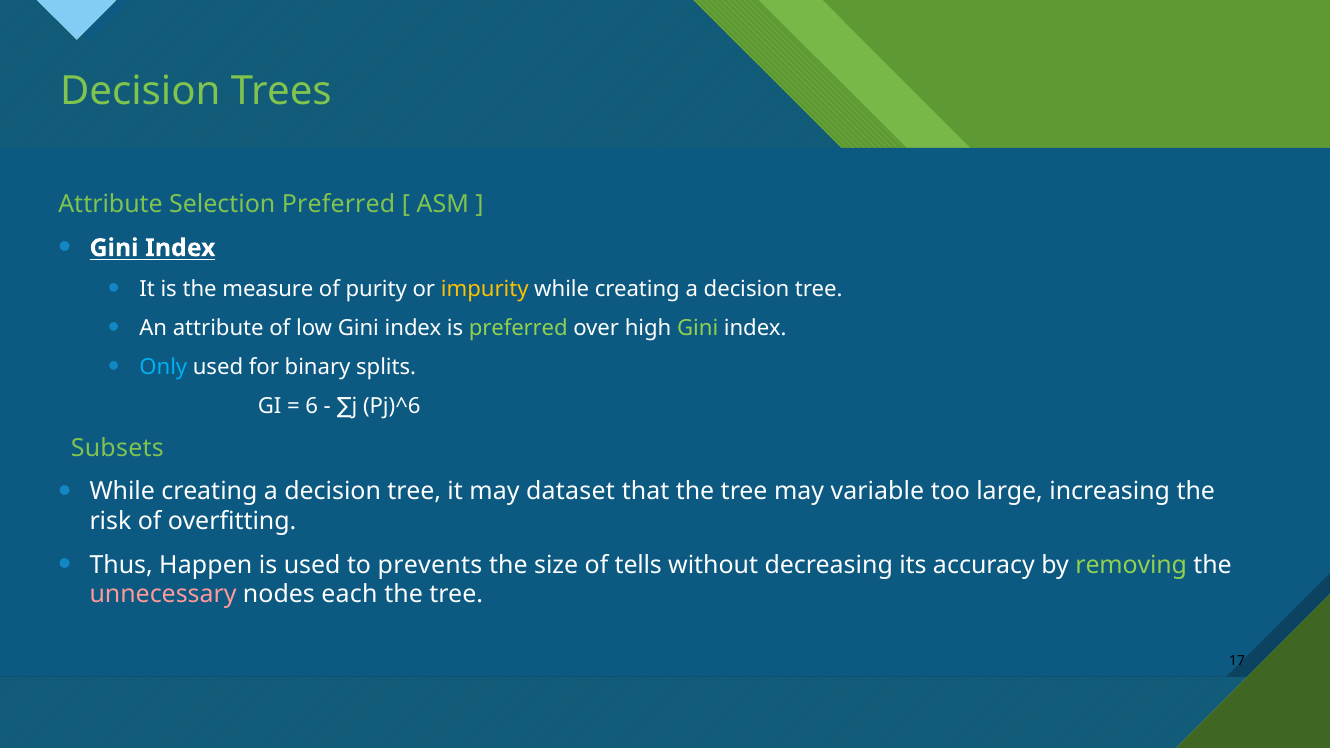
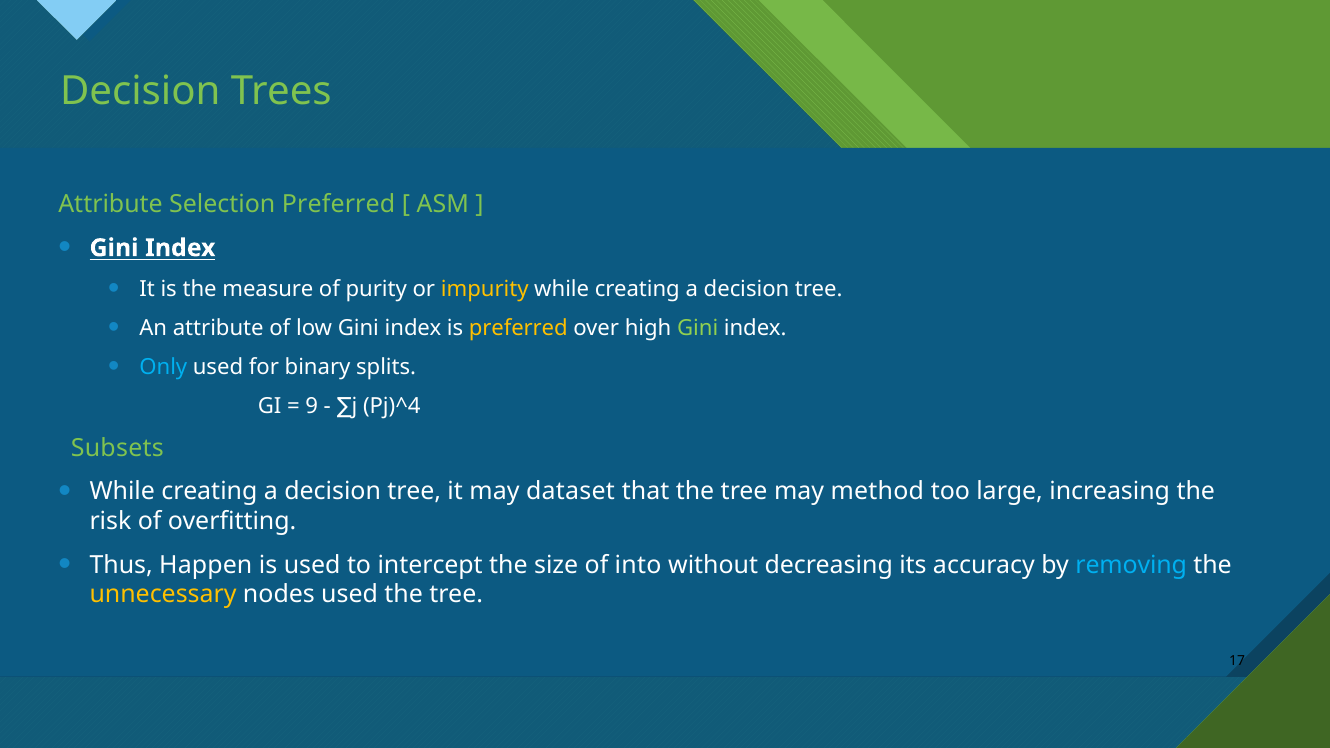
preferred colour: light green -> yellow (518, 328)
6: 6 -> 9 (312, 407)
Pj)^6: Pj)^6 -> Pj)^4 (392, 407)
variable: variable -> method (877, 492)
prevents: prevents -> intercept (430, 565)
tells: tells -> into (638, 565)
removing colour: light green -> light blue (1131, 565)
unnecessary colour: pink -> yellow (163, 595)
nodes each: each -> used (350, 595)
